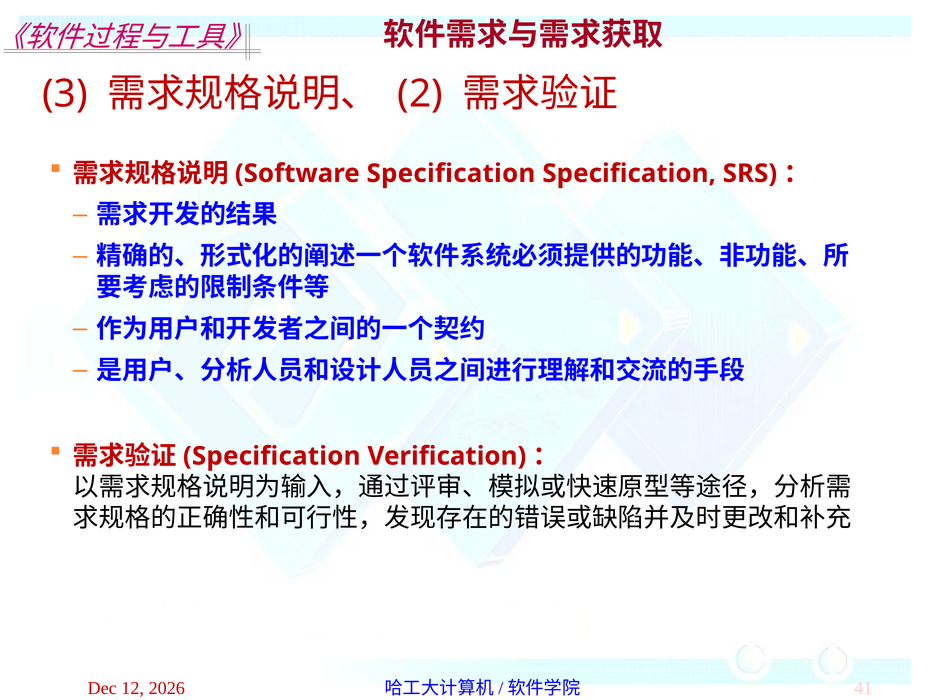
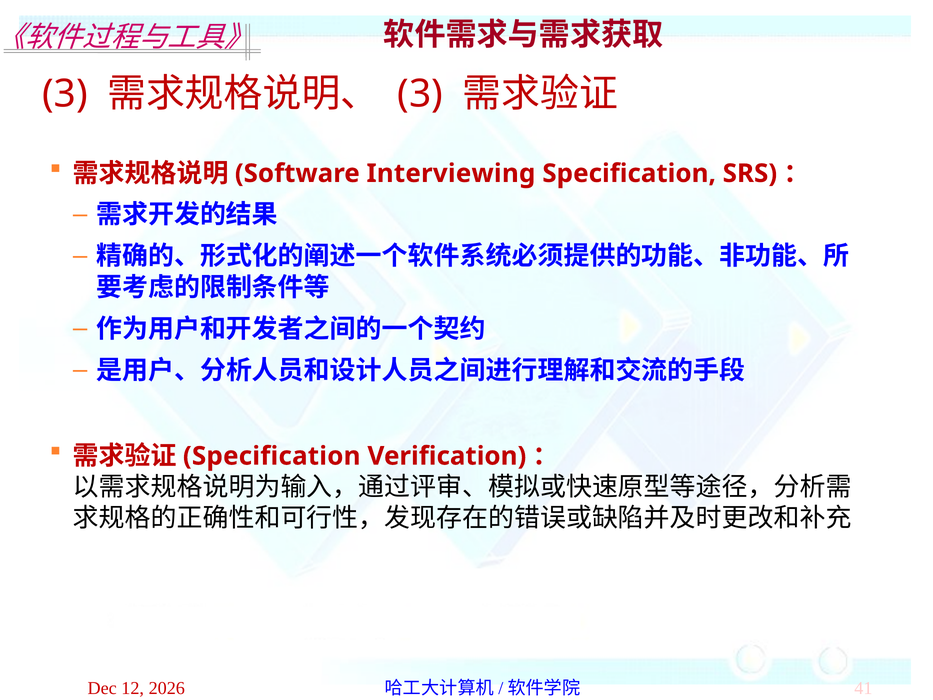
2: 2 -> 3 (420, 94)
Specification: Specification -> Interviewing (451, 173)
